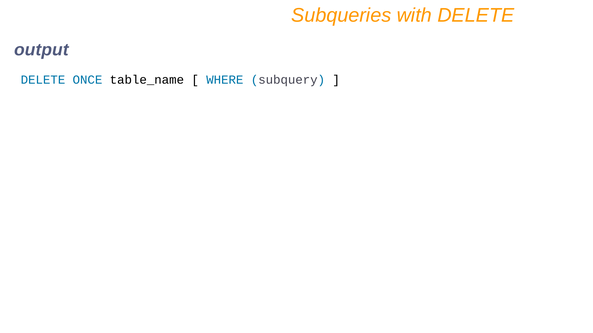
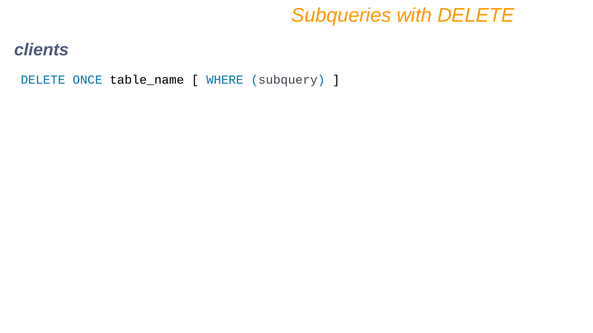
output: output -> clients (41, 50)
